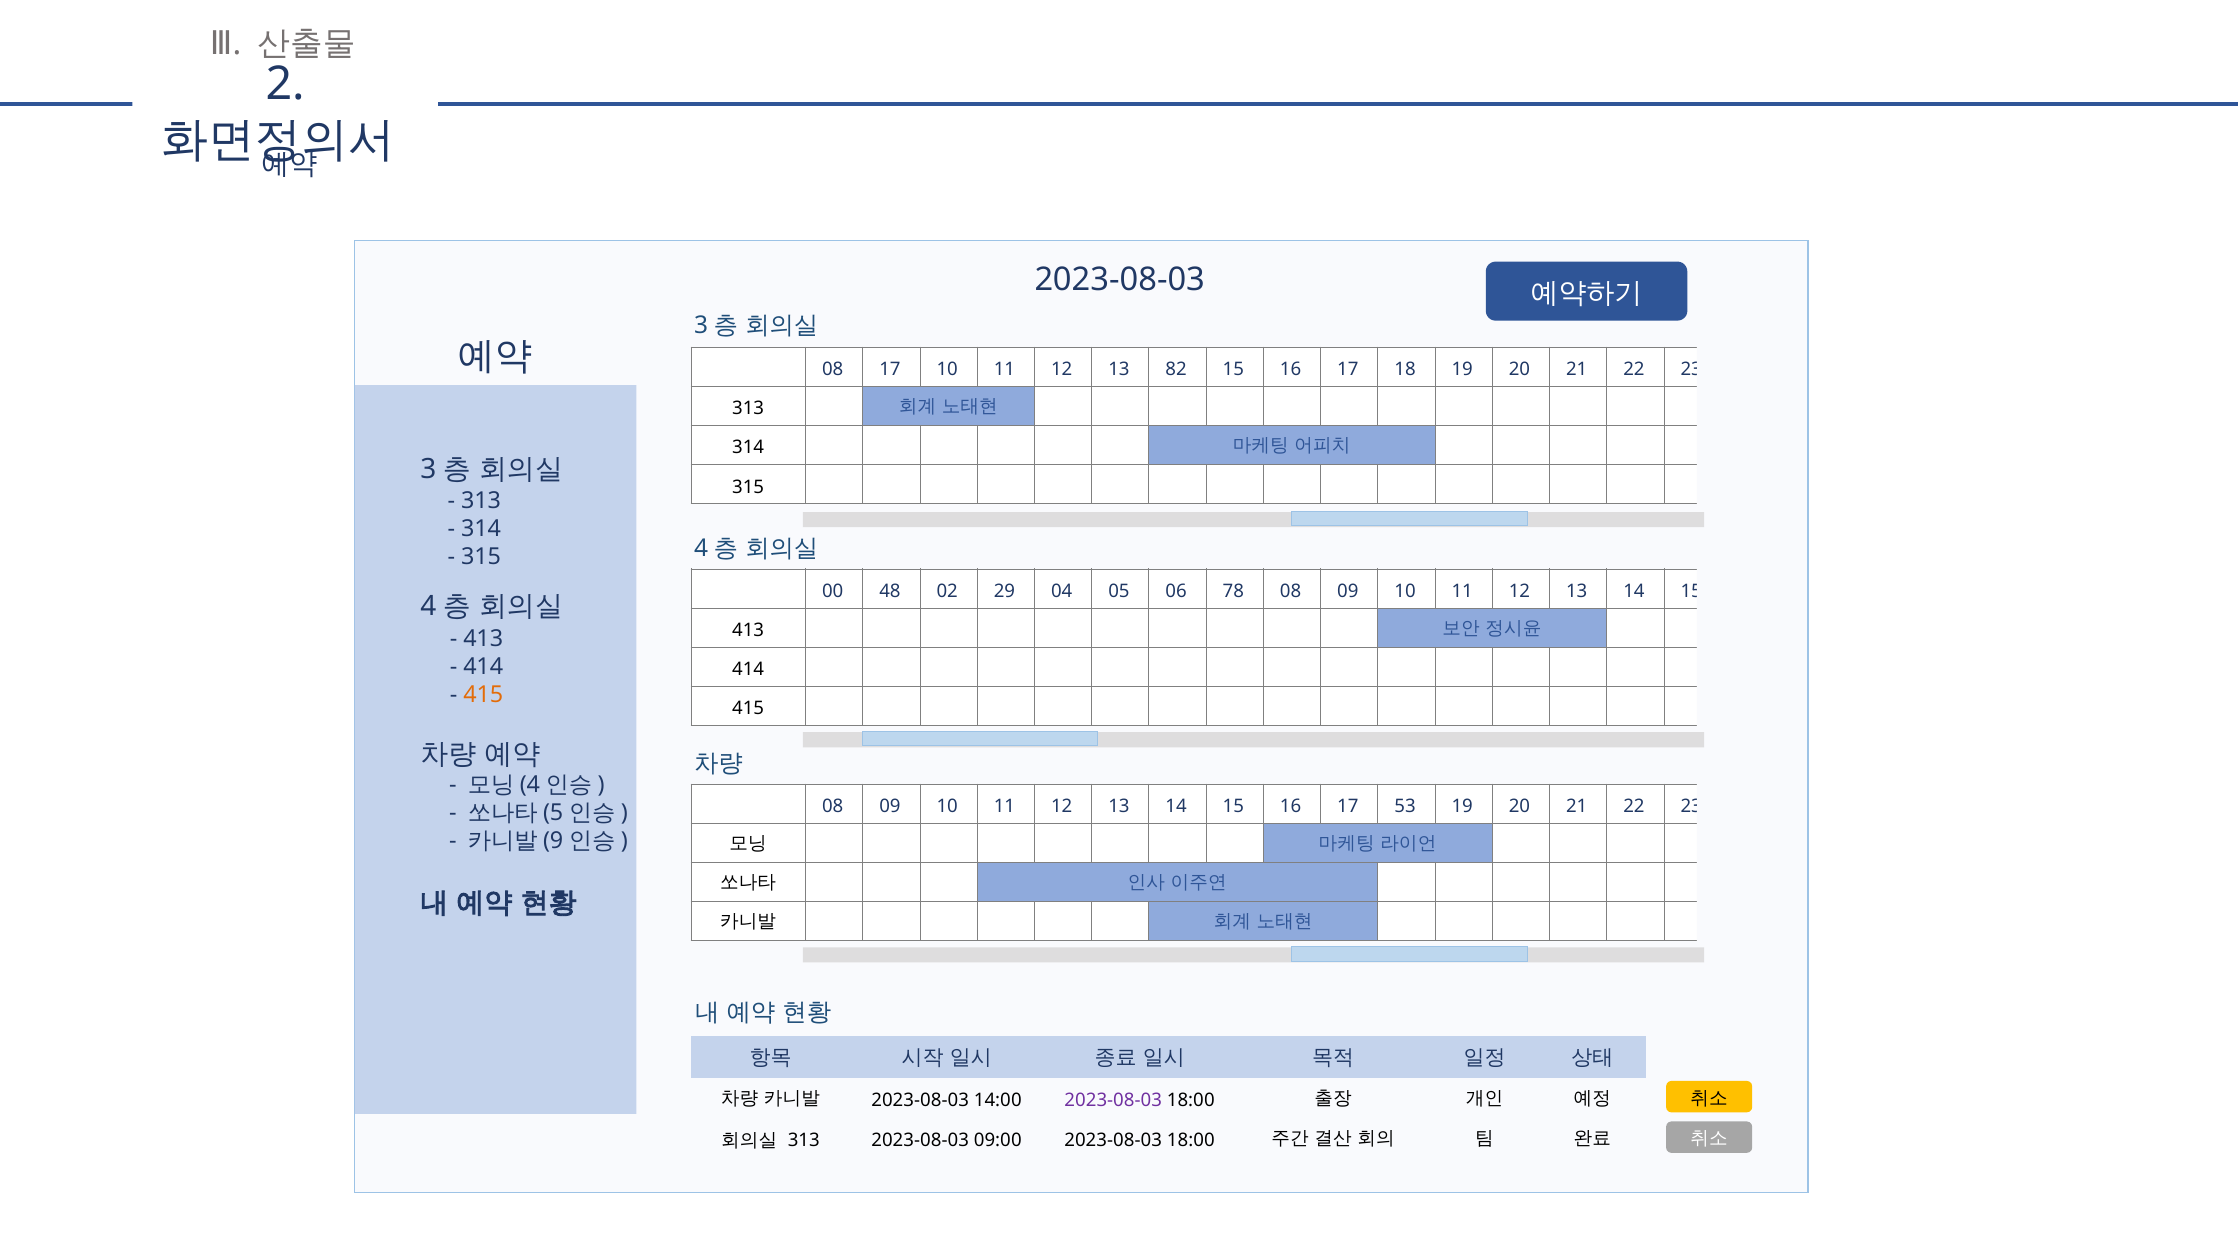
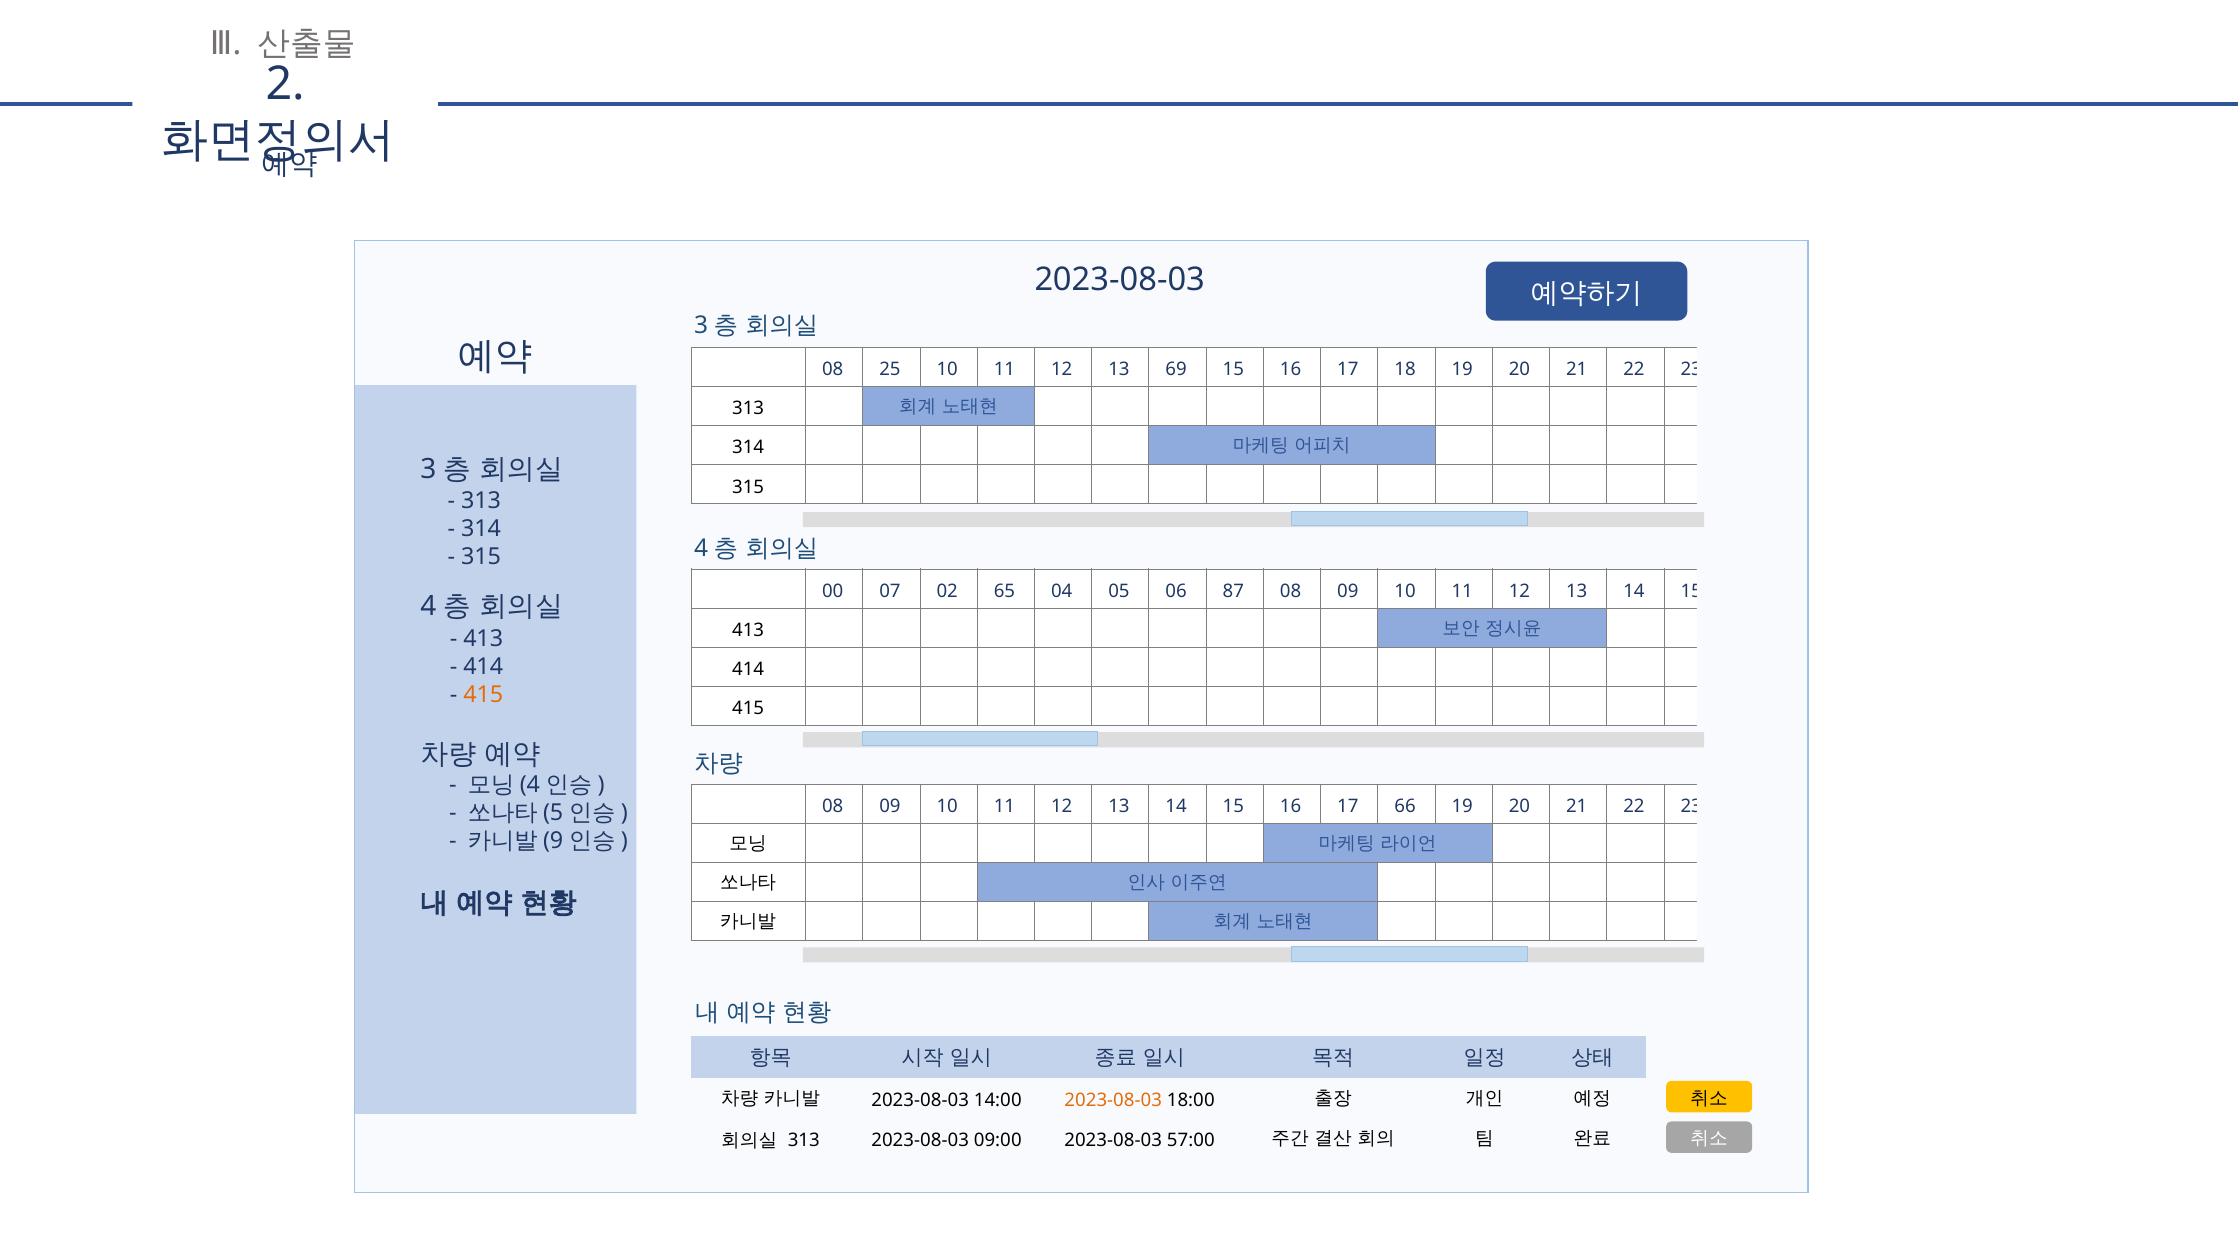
08 17: 17 -> 25 (890, 369)
82: 82 -> 69 (1176, 369)
48: 48 -> 07 (890, 591)
29: 29 -> 65 (1004, 591)
78: 78 -> 87 (1233, 591)
53: 53 -> 66 (1405, 806)
2023-08-03 colour: purple -> orange (1113, 1101)
09:00 2023-08-03 18:00: 18:00 -> 57:00 (1191, 1140)
